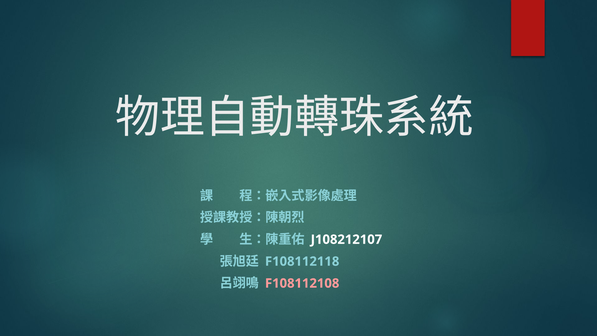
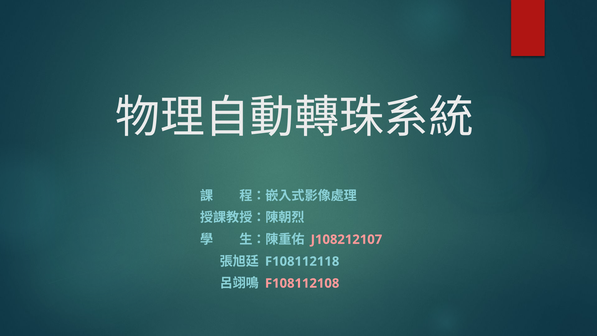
J108212107 colour: white -> pink (346, 239)
